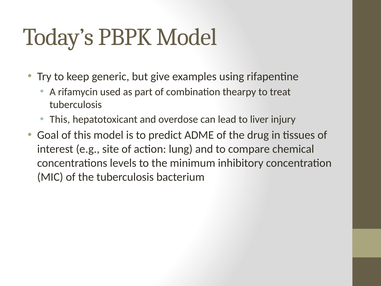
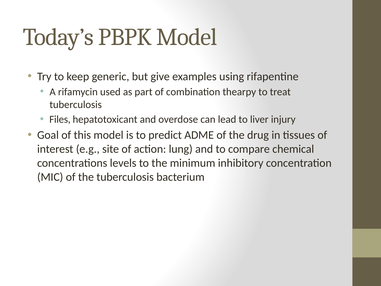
This: This -> Files (60, 119)
